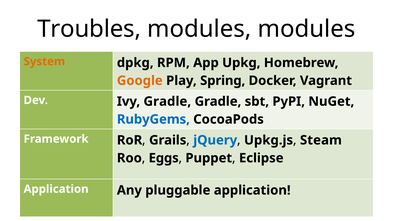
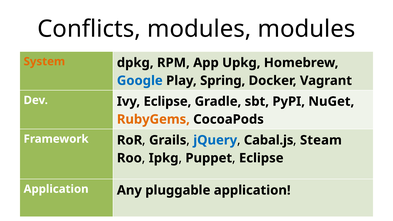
Troubles: Troubles -> Conflicts (89, 29)
Google colour: orange -> blue (140, 81)
Ivy Gradle: Gradle -> Eclipse (167, 101)
RubyGems colour: blue -> orange (153, 119)
Upkg.js: Upkg.js -> Cabal.js (269, 140)
Eggs: Eggs -> Ipkg (164, 158)
